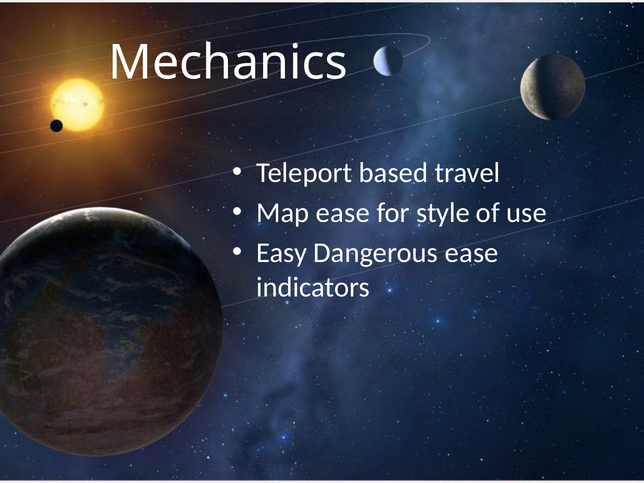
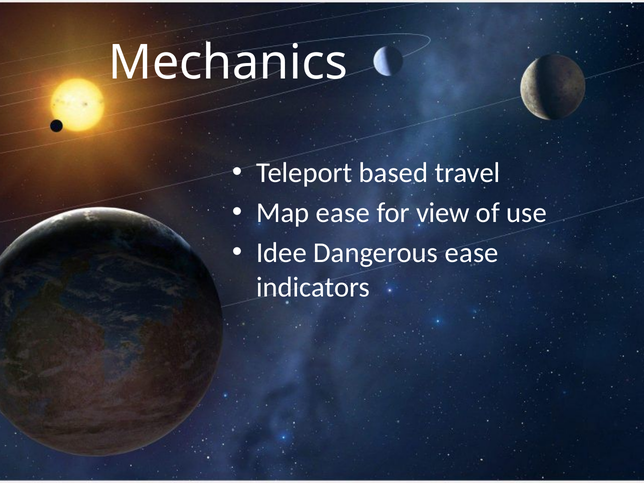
style: style -> view (443, 213)
Easy: Easy -> Idee (282, 253)
